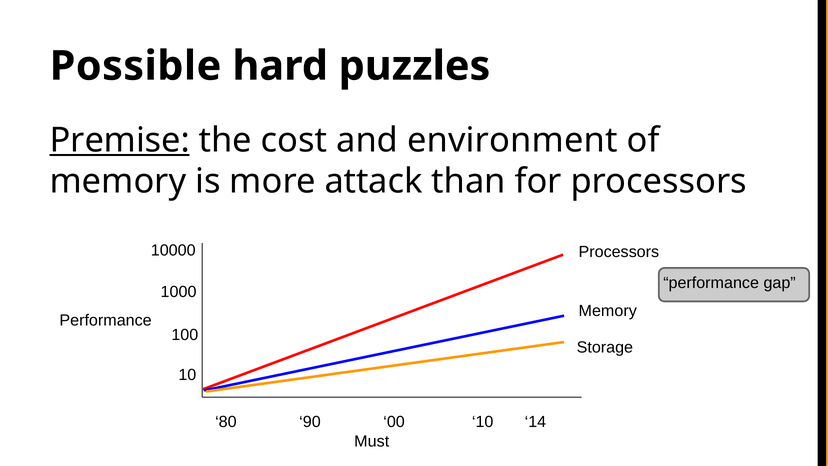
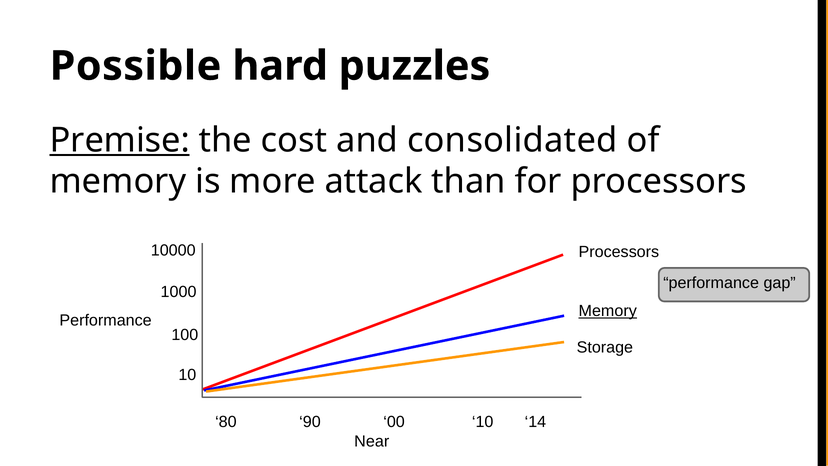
environment: environment -> consolidated (512, 140)
Memory underline: none -> present (608, 311)
Must: Must -> Near (372, 441)
